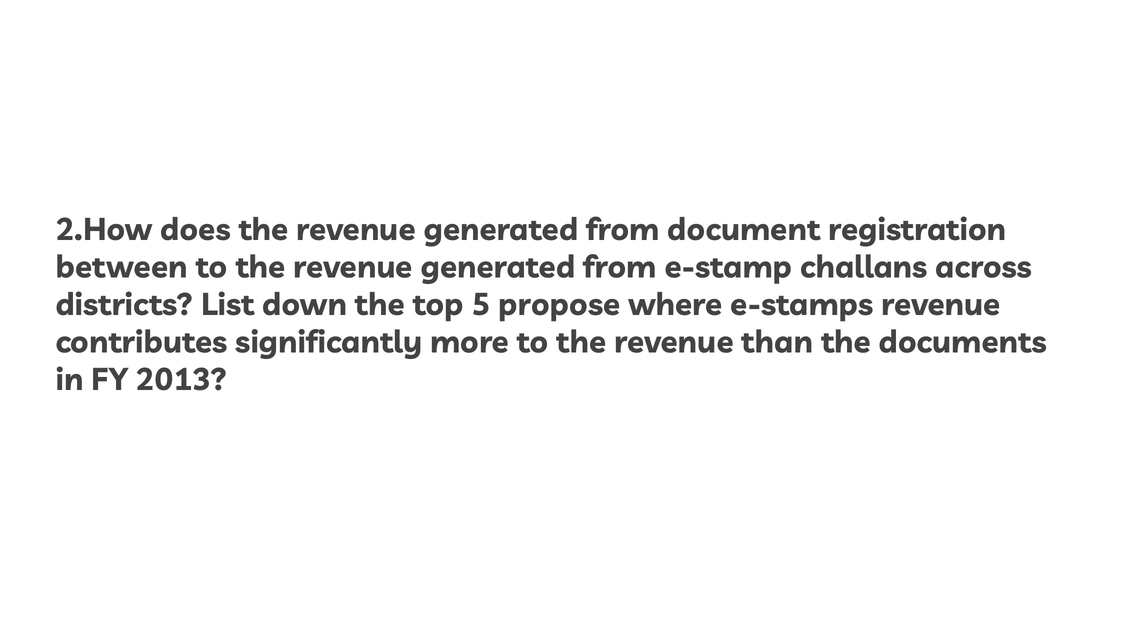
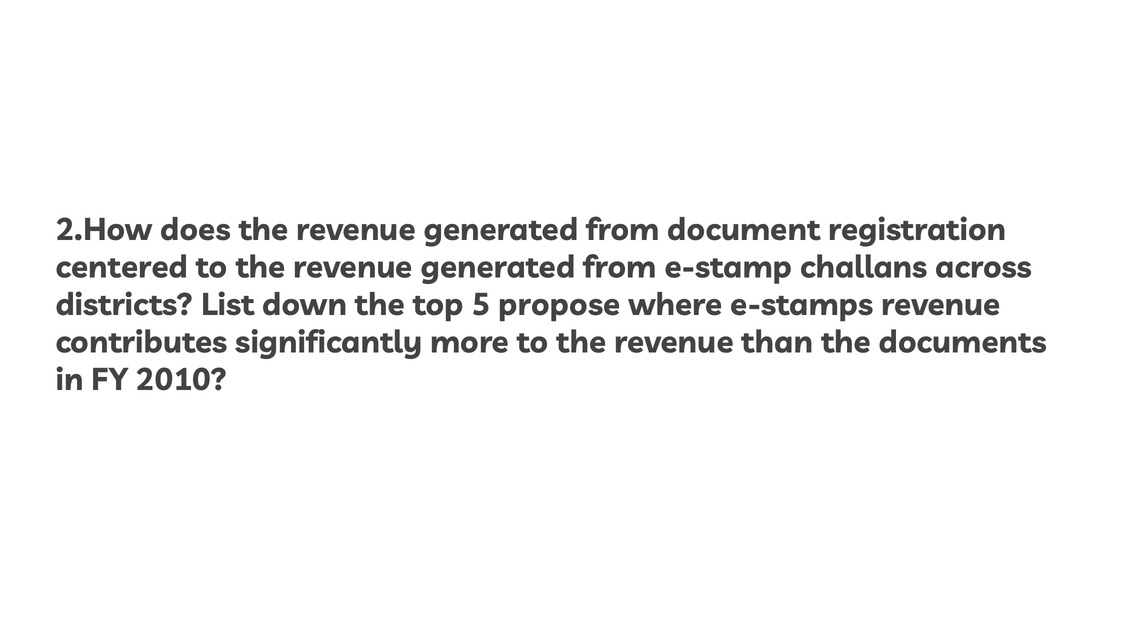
between: between -> centered (122, 268)
2013: 2013 -> 2010 (182, 380)
